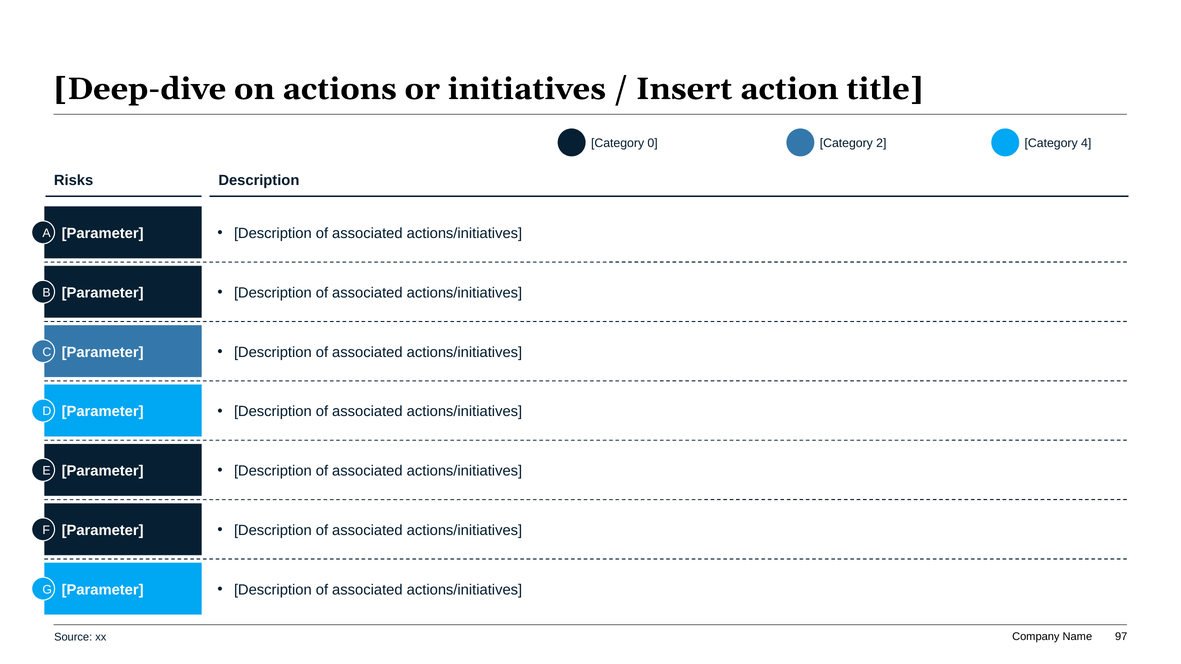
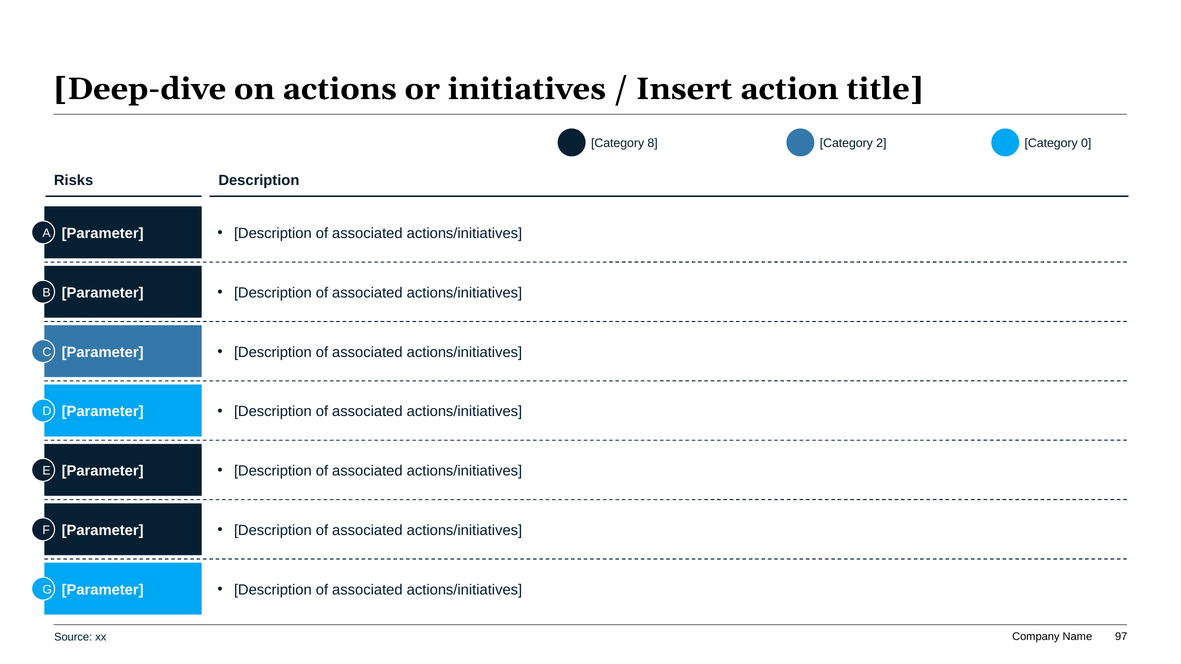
0: 0 -> 8 (653, 143)
4: 4 -> 0 (1086, 143)
